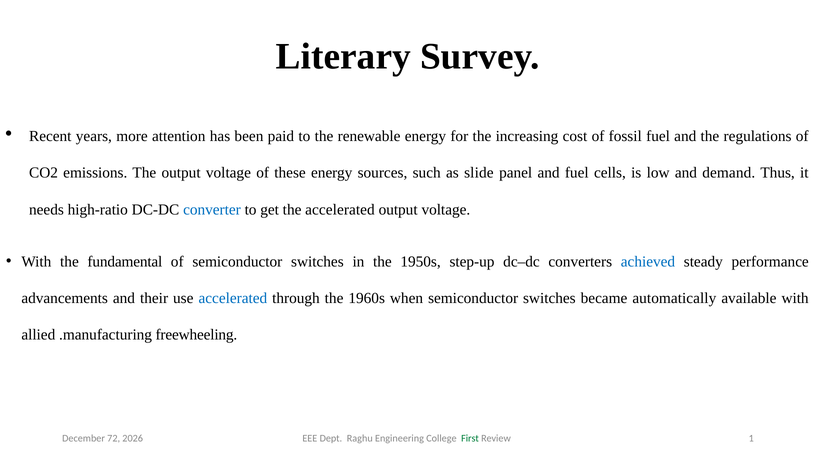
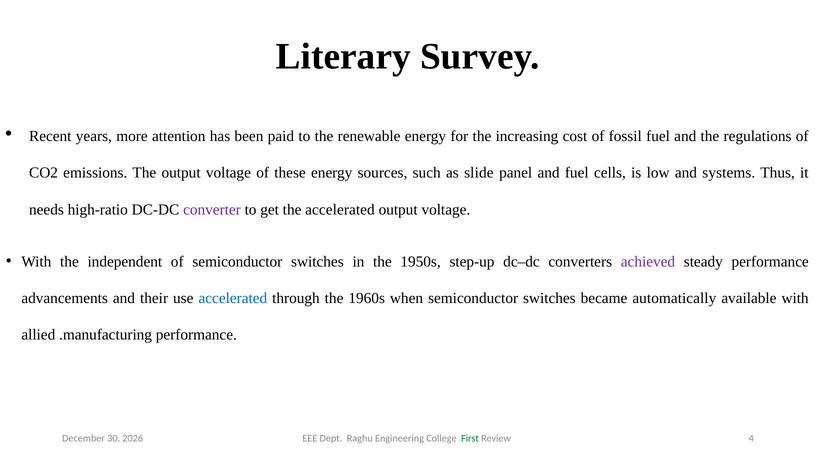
demand: demand -> systems (729, 173)
converter colour: blue -> purple (212, 209)
fundamental: fundamental -> independent (125, 261)
achieved colour: blue -> purple (648, 261)
.manufacturing freewheeling: freewheeling -> performance (196, 335)
72: 72 -> 30 (114, 438)
1: 1 -> 4 (751, 438)
